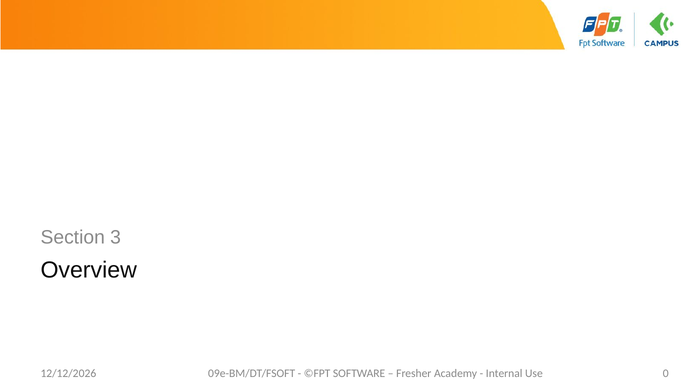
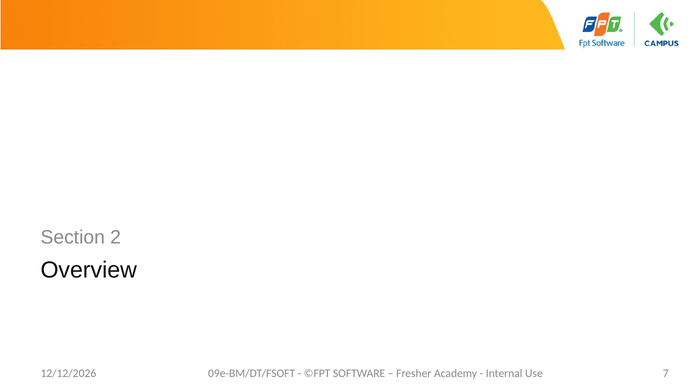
3: 3 -> 2 (116, 237)
0: 0 -> 7 (666, 373)
